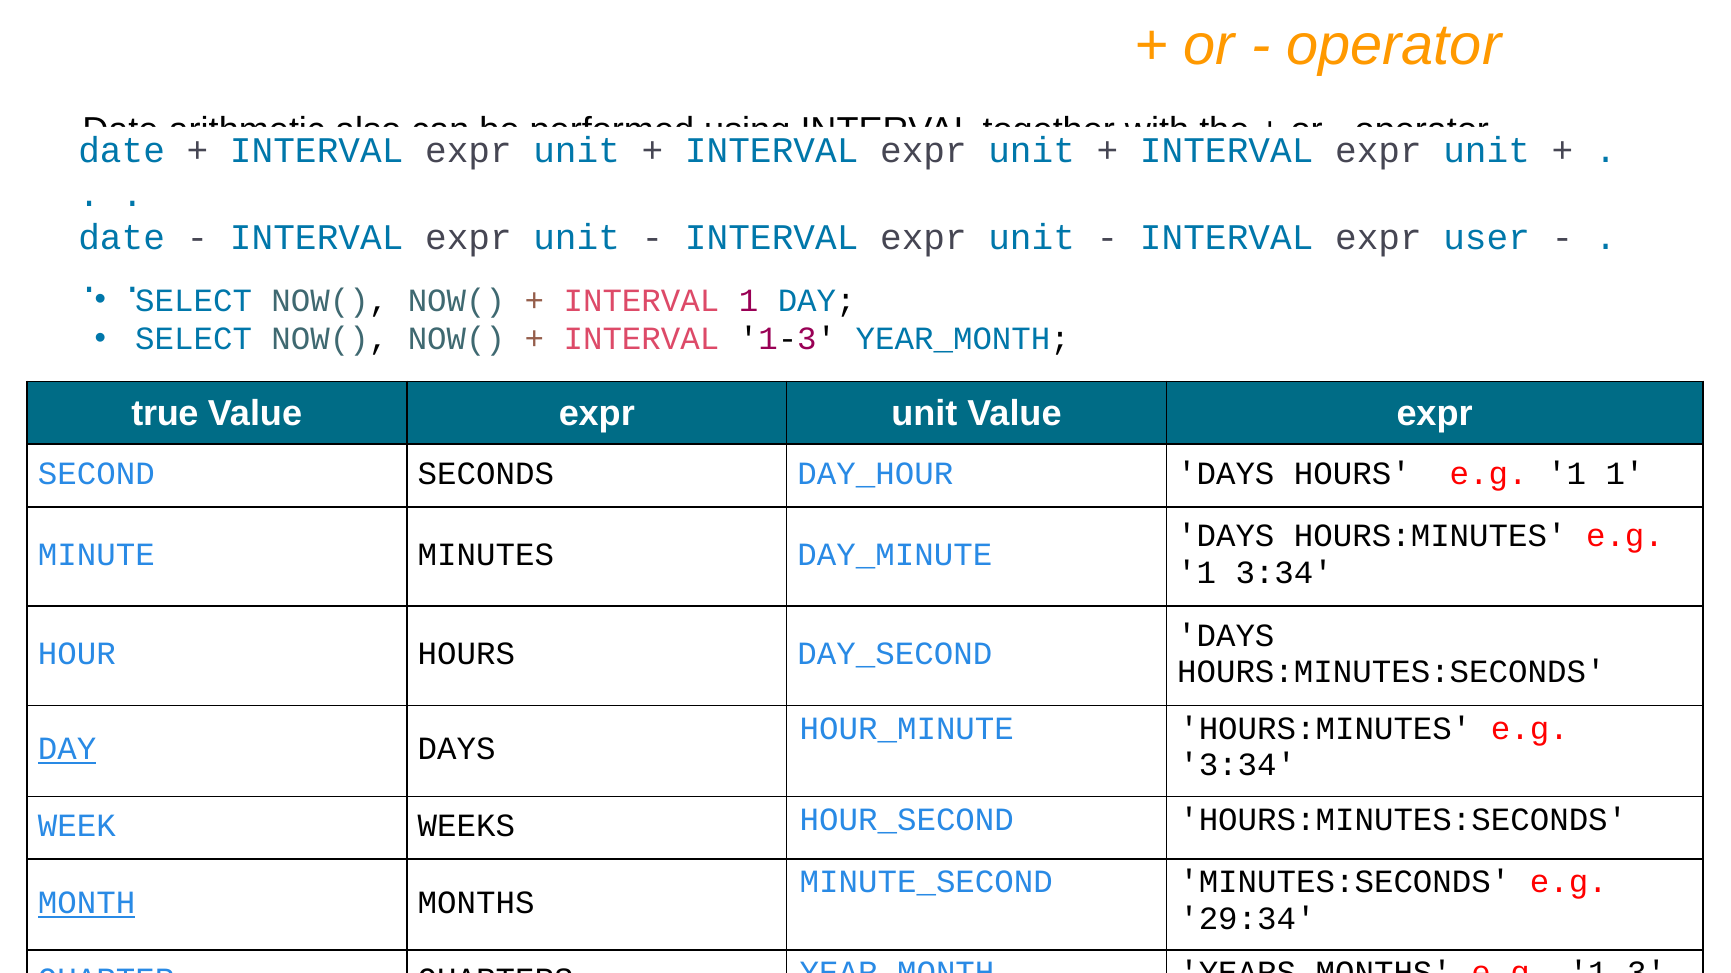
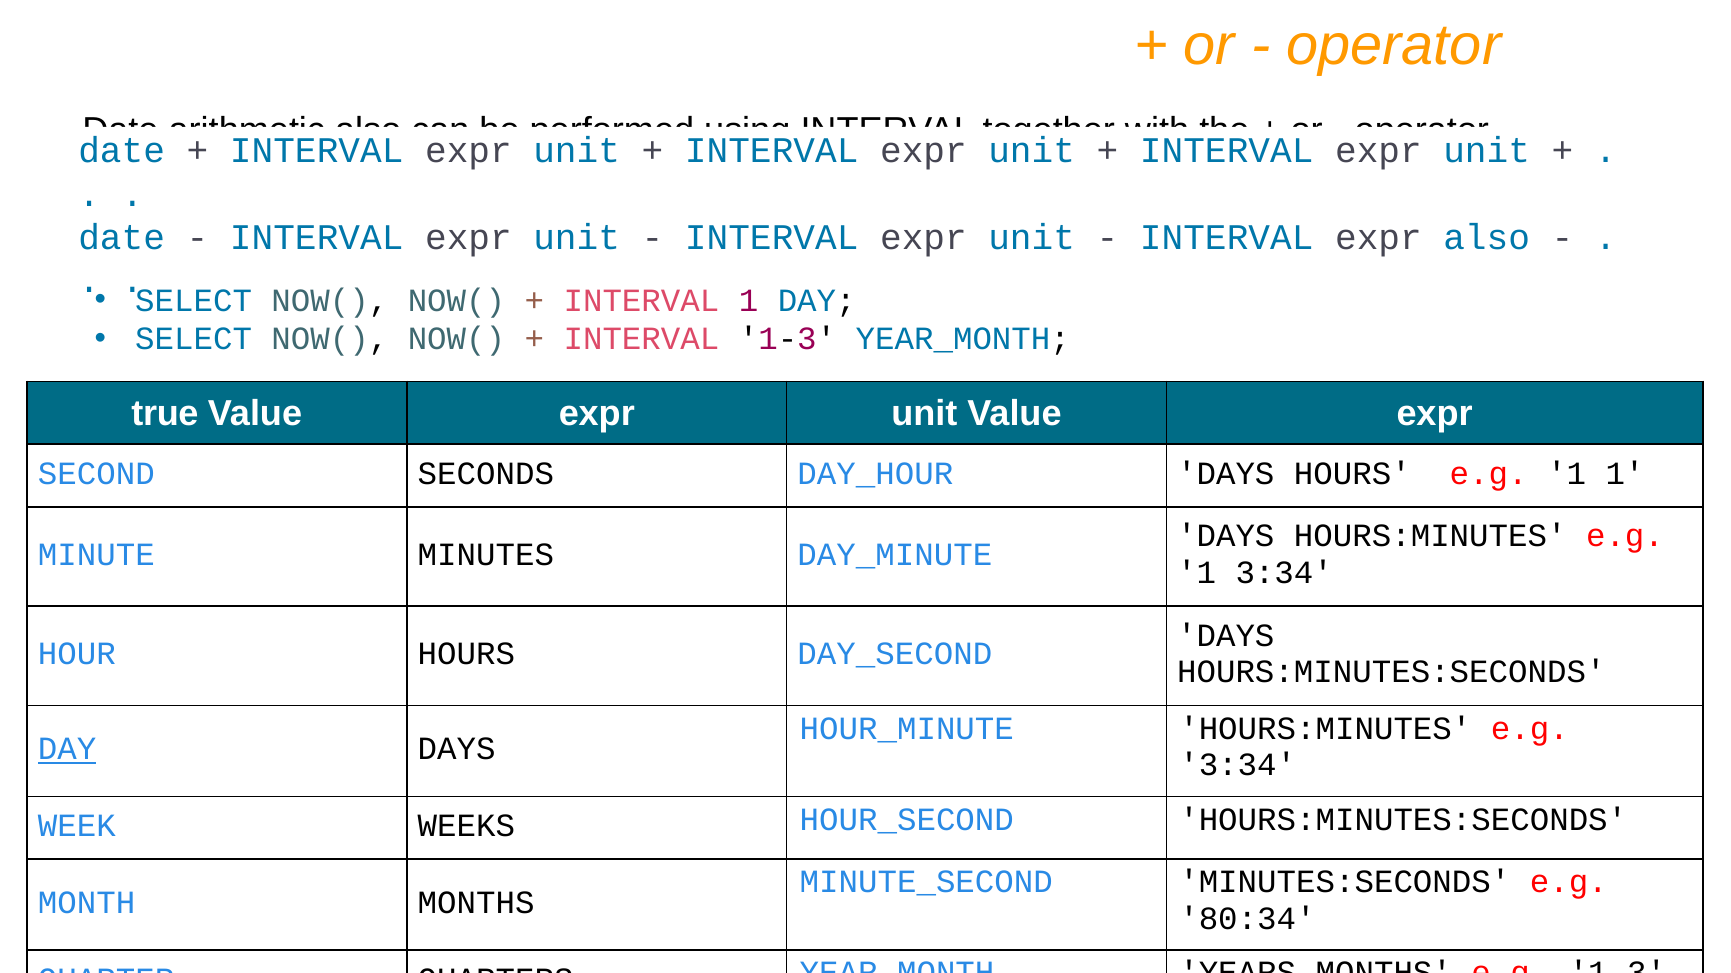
expr user: user -> also (1487, 238)
MONTH underline: present -> none (87, 903)
29:34: 29:34 -> 80:34 (1247, 919)
